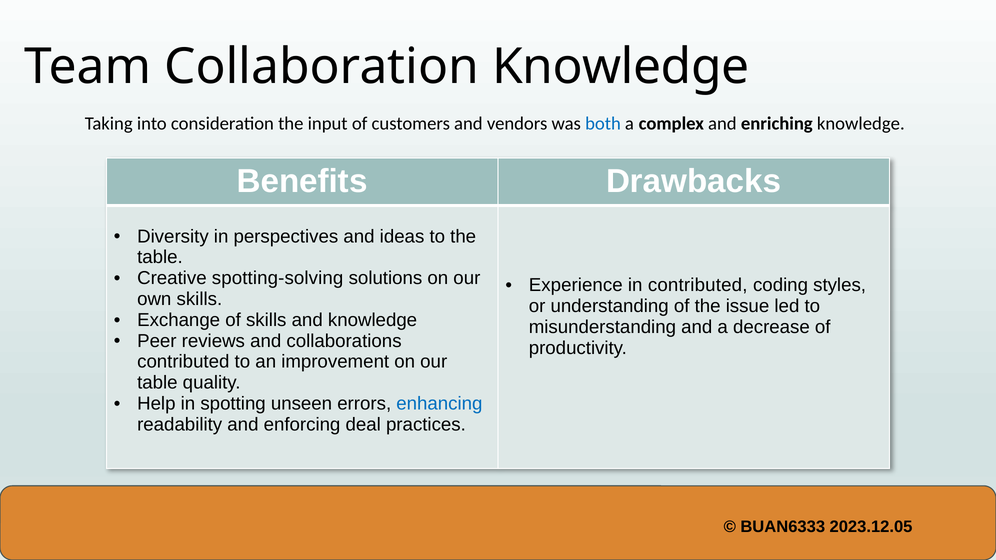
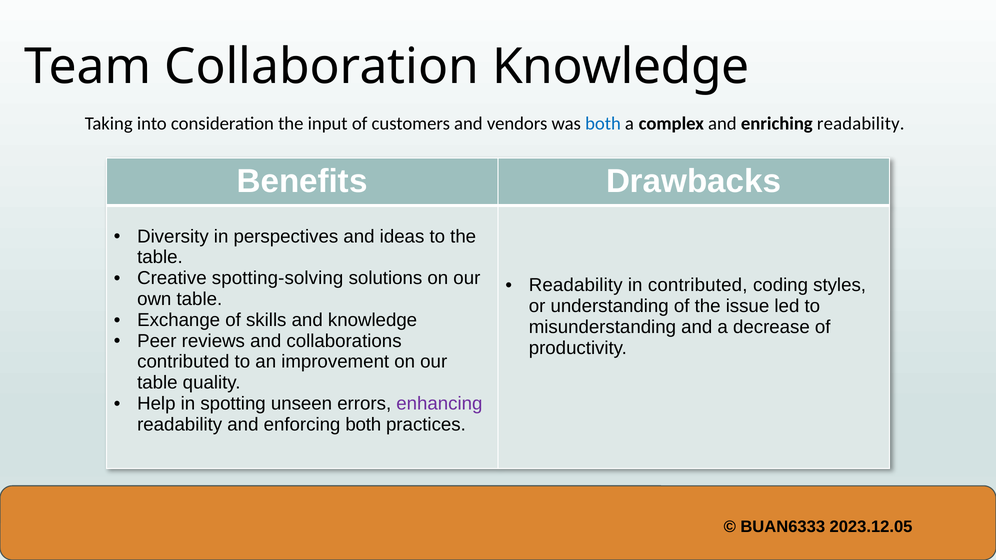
enriching knowledge: knowledge -> readability (861, 124)
Experience: Experience -> Readability (576, 285)
own skills: skills -> table (199, 299)
enhancing colour: blue -> purple (439, 404)
enforcing deal: deal -> both (363, 425)
